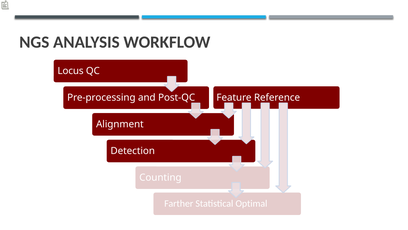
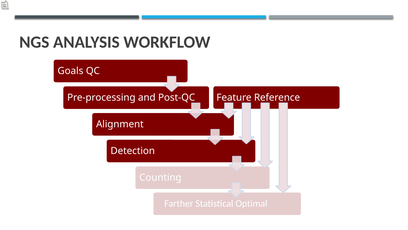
Locus: Locus -> Goals (70, 71)
